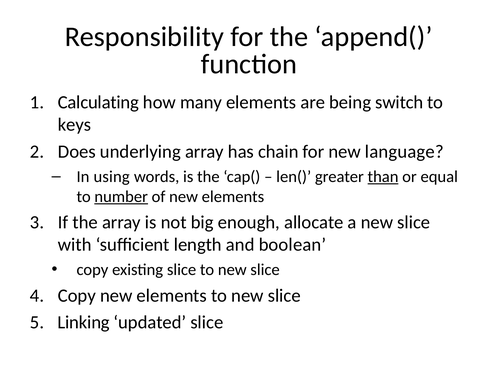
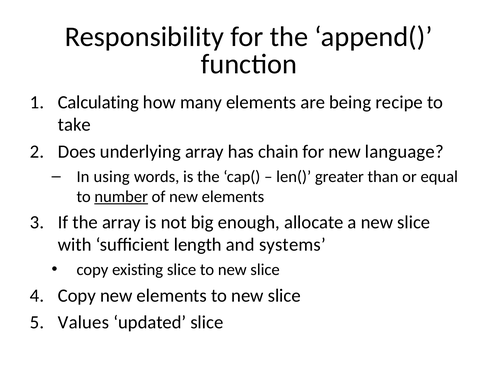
switch: switch -> recipe (399, 102)
keys: keys -> take (74, 125)
than underline: present -> none (383, 176)
boolean: boolean -> systems (292, 244)
Linking: Linking -> Values (83, 322)
